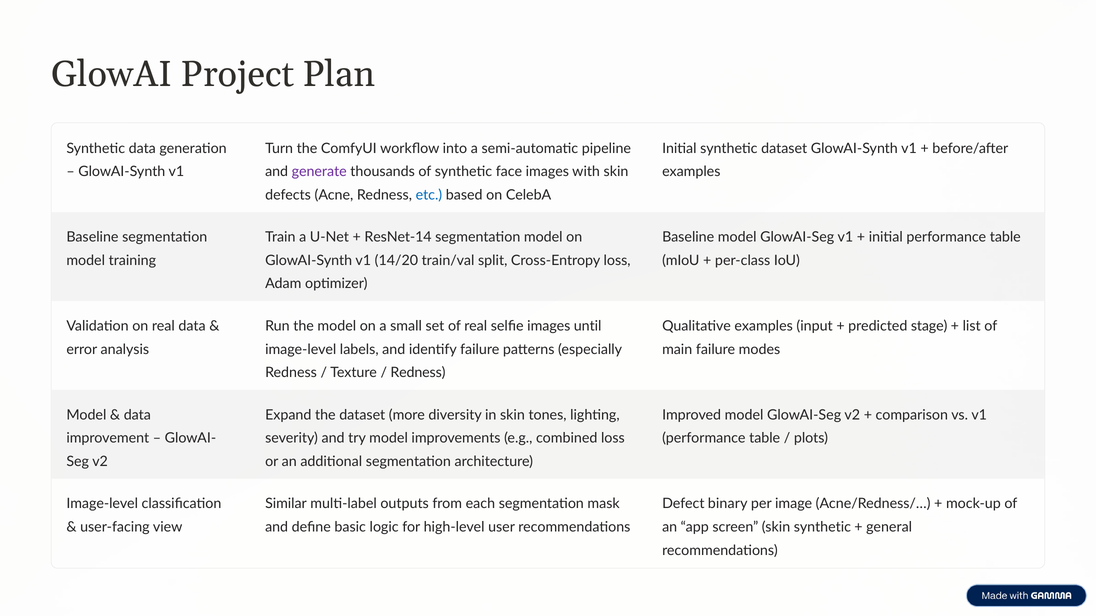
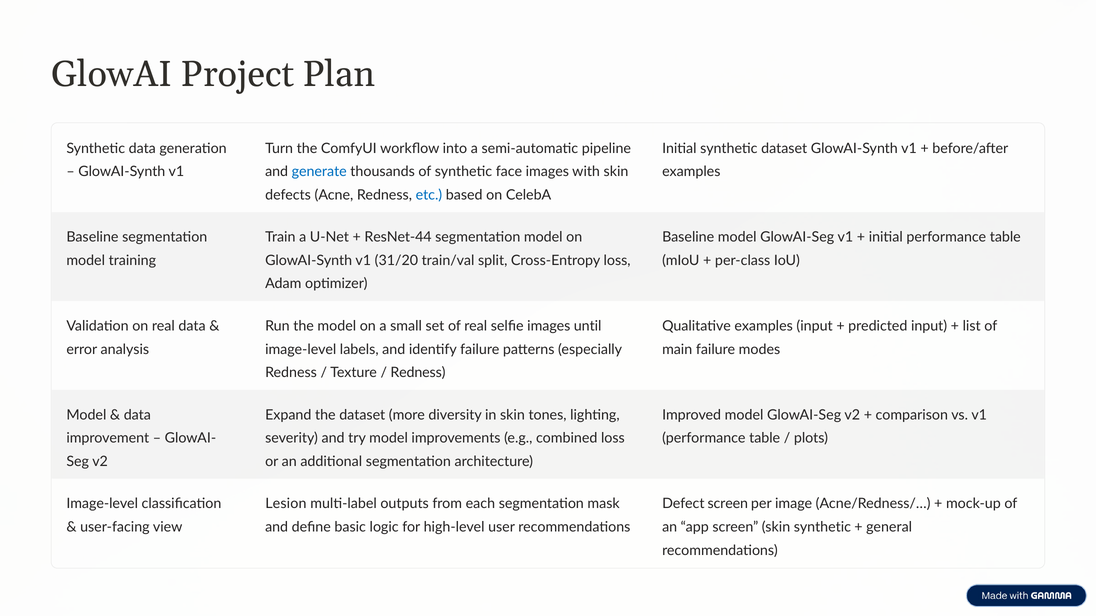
generate colour: purple -> blue (319, 172)
ResNet-14: ResNet-14 -> ResNet-44 (398, 237)
14/20: 14/20 -> 31/20 (396, 261)
predicted stage: stage -> input (929, 326)
Similar: Similar -> Lesion (286, 504)
Defect binary: binary -> screen (728, 504)
